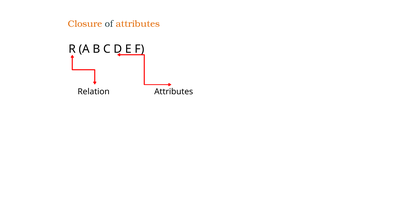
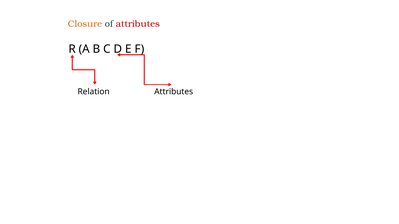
attributes colour: orange -> red (138, 24)
